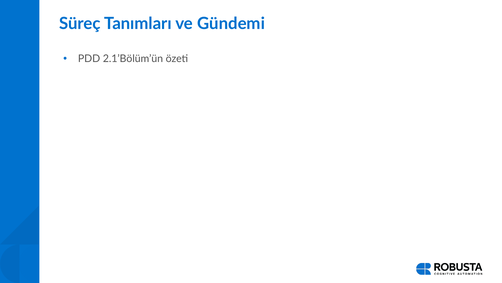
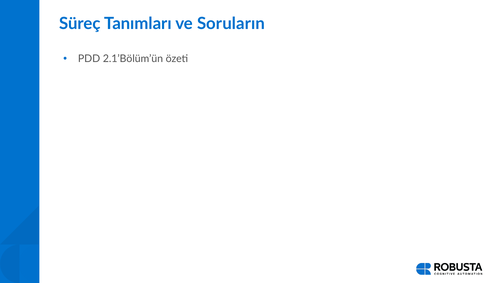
Gündemi: Gündemi -> Soruların (231, 24)
